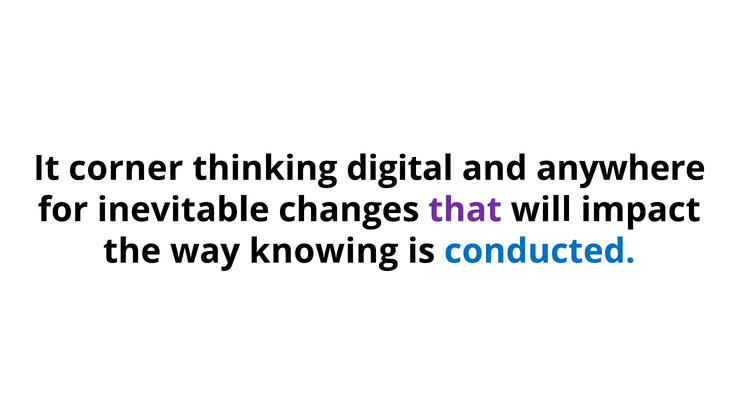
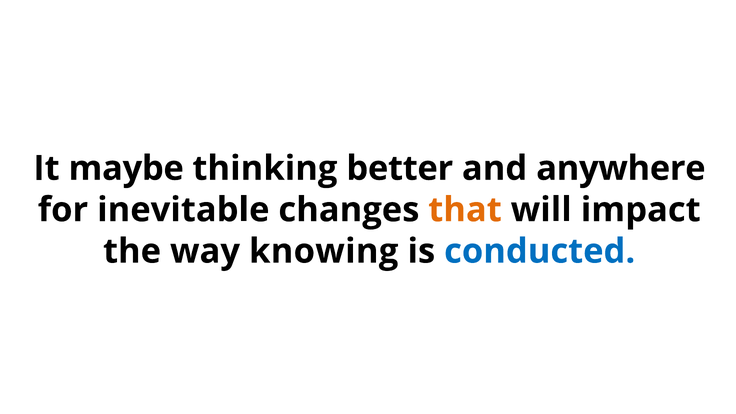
corner: corner -> maybe (126, 168)
digital: digital -> better (400, 168)
that colour: purple -> orange (465, 210)
